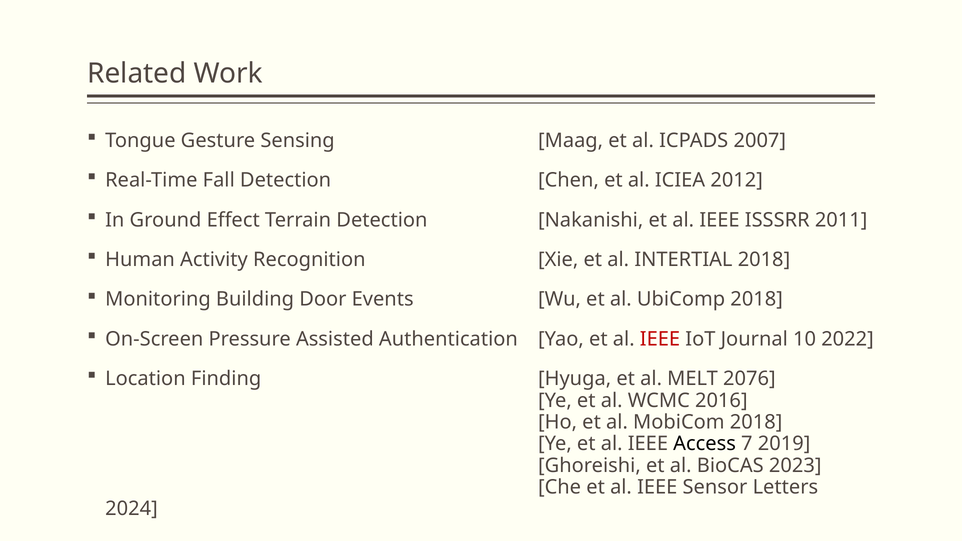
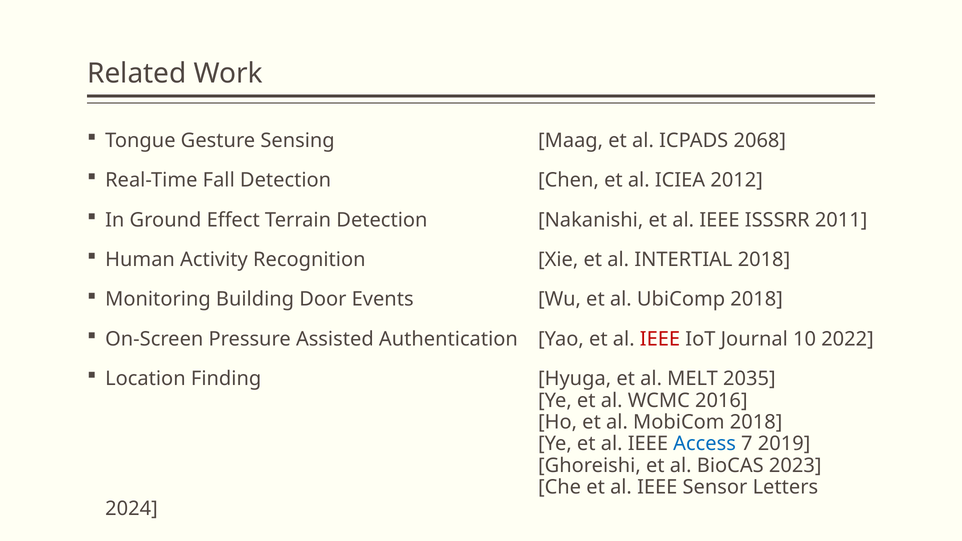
2007: 2007 -> 2068 (760, 141)
2076: 2076 -> 2035 (749, 379)
Access colour: black -> blue (705, 444)
